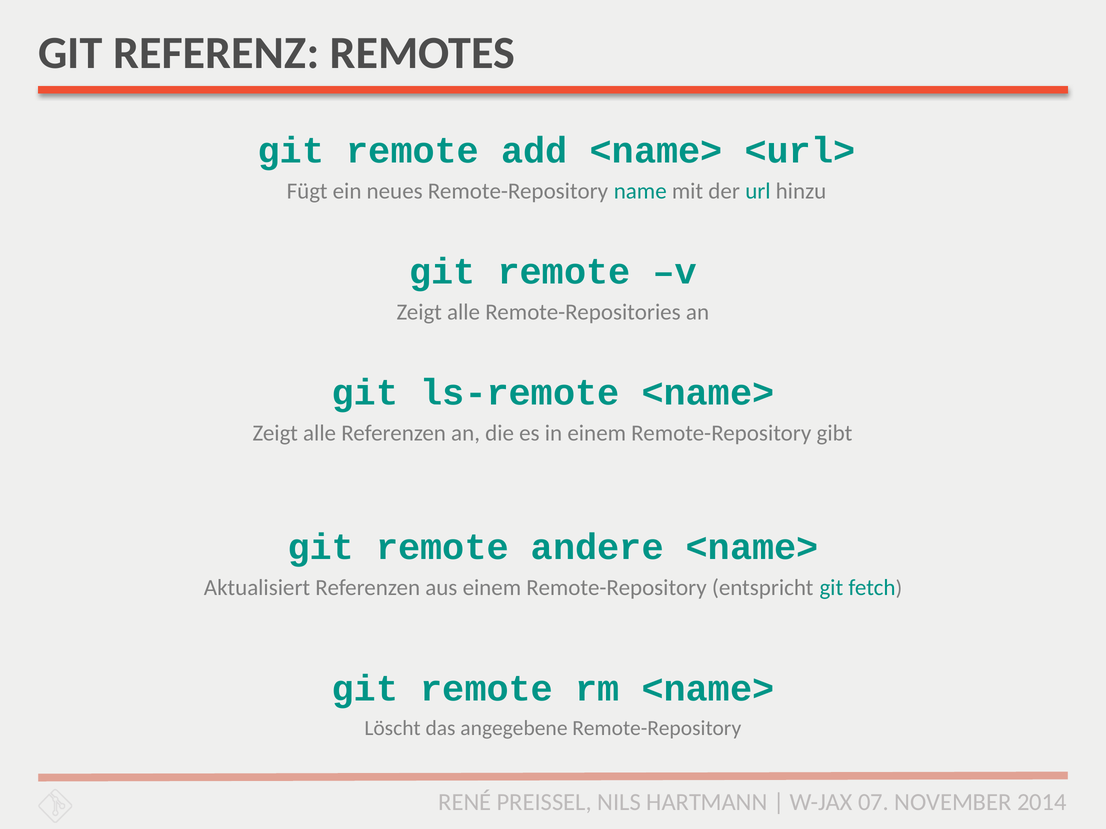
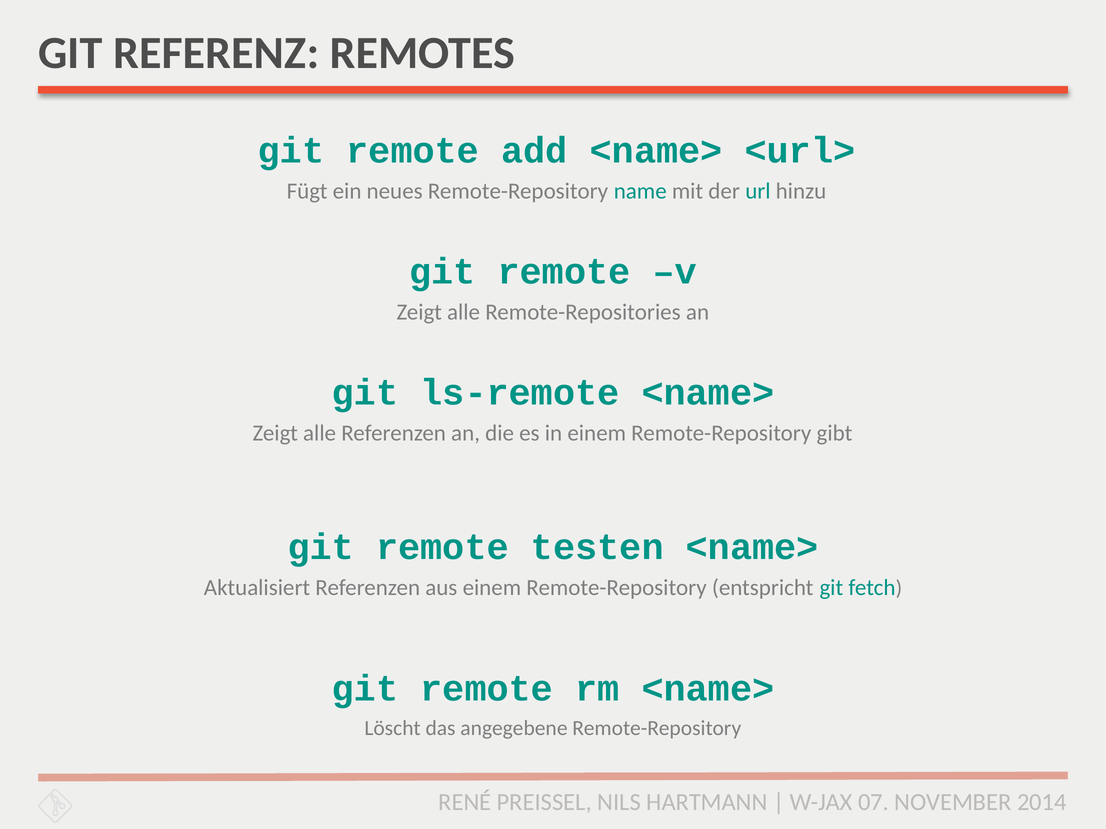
andere: andere -> testen (597, 547)
